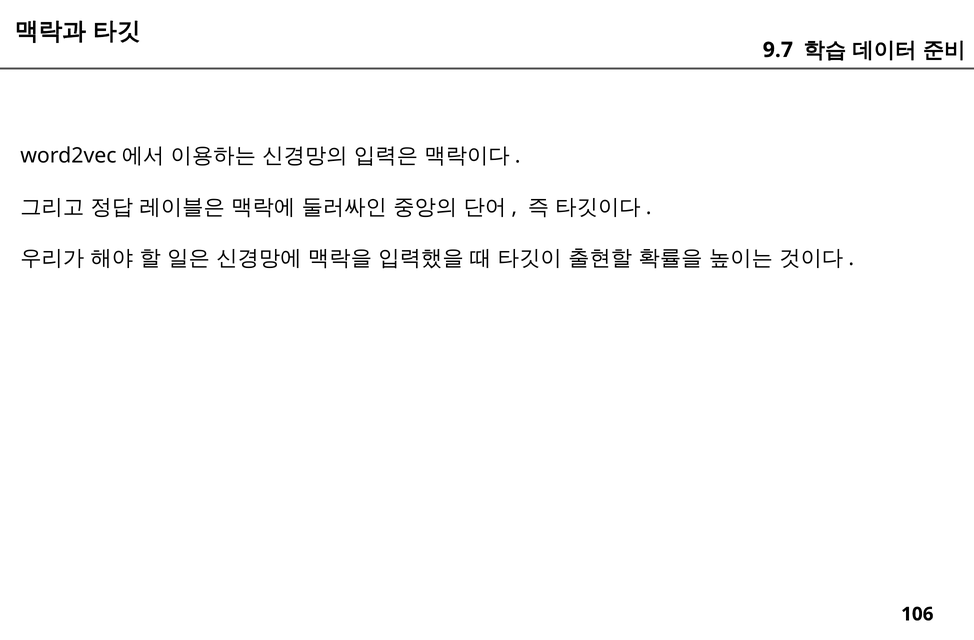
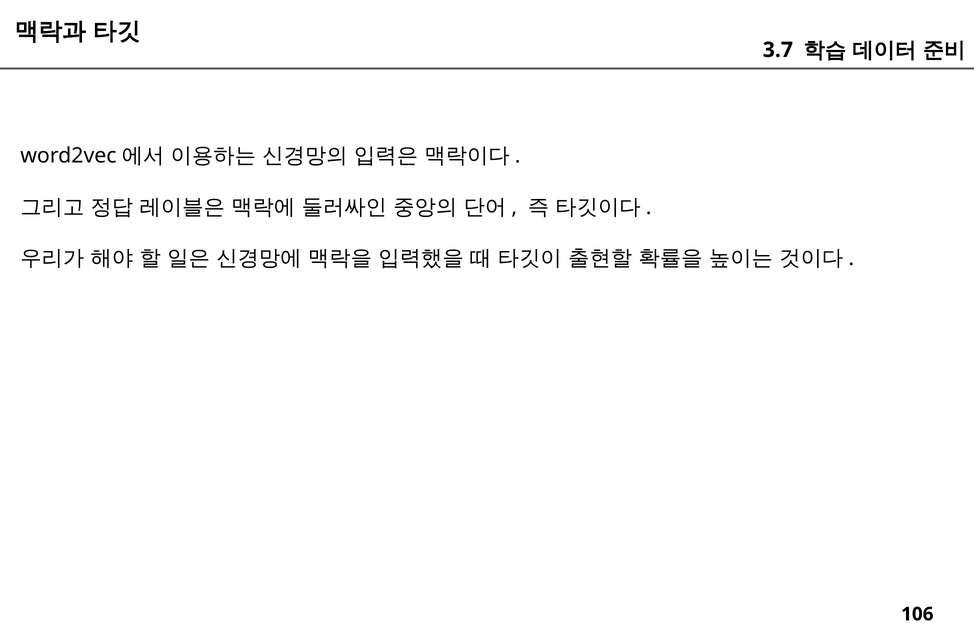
9.7: 9.7 -> 3.7 (778, 50)
